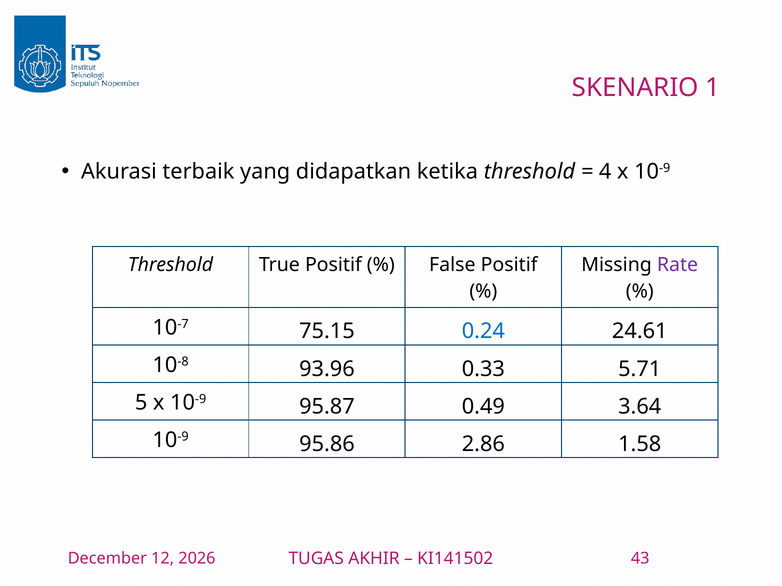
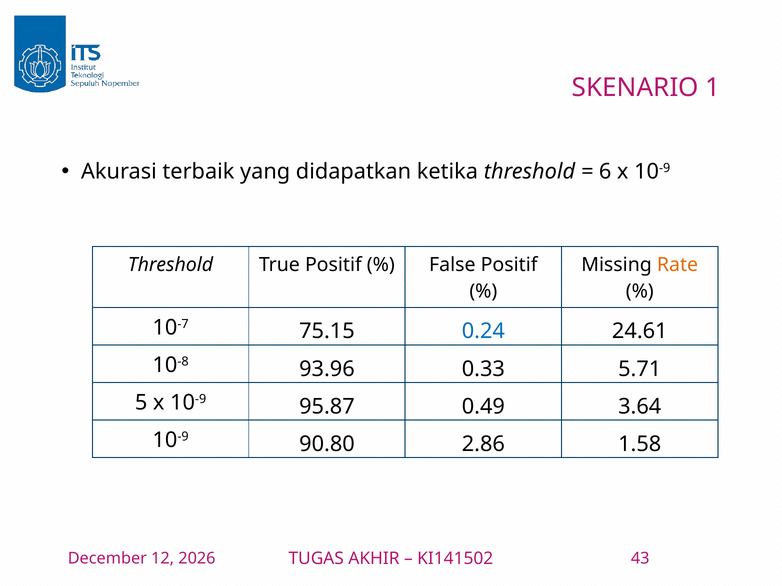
4: 4 -> 6 (605, 172)
Rate colour: purple -> orange (678, 265)
95.86: 95.86 -> 90.80 (327, 444)
